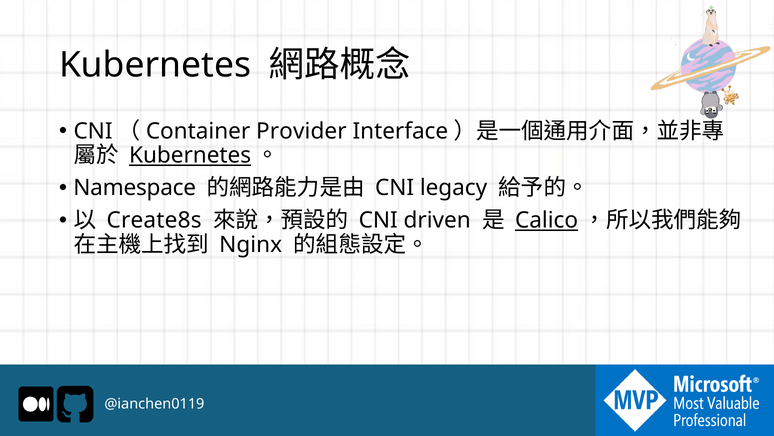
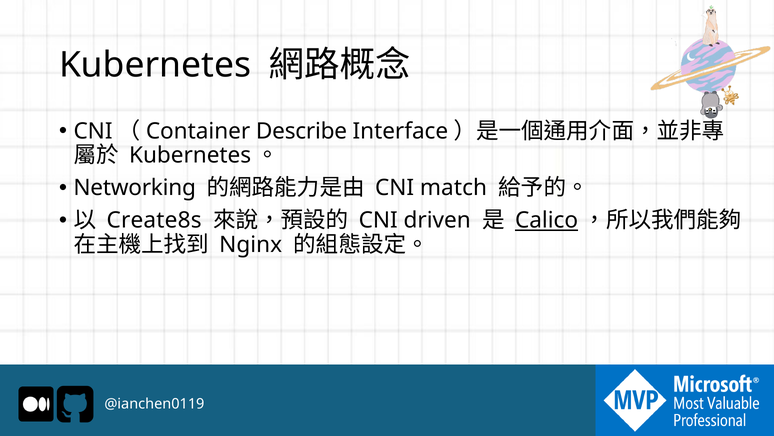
Provider: Provider -> Describe (302, 131)
Kubernetes underline: present -> none (190, 155)
Namespace: Namespace -> Networking (135, 188)
legacy: legacy -> match (453, 188)
